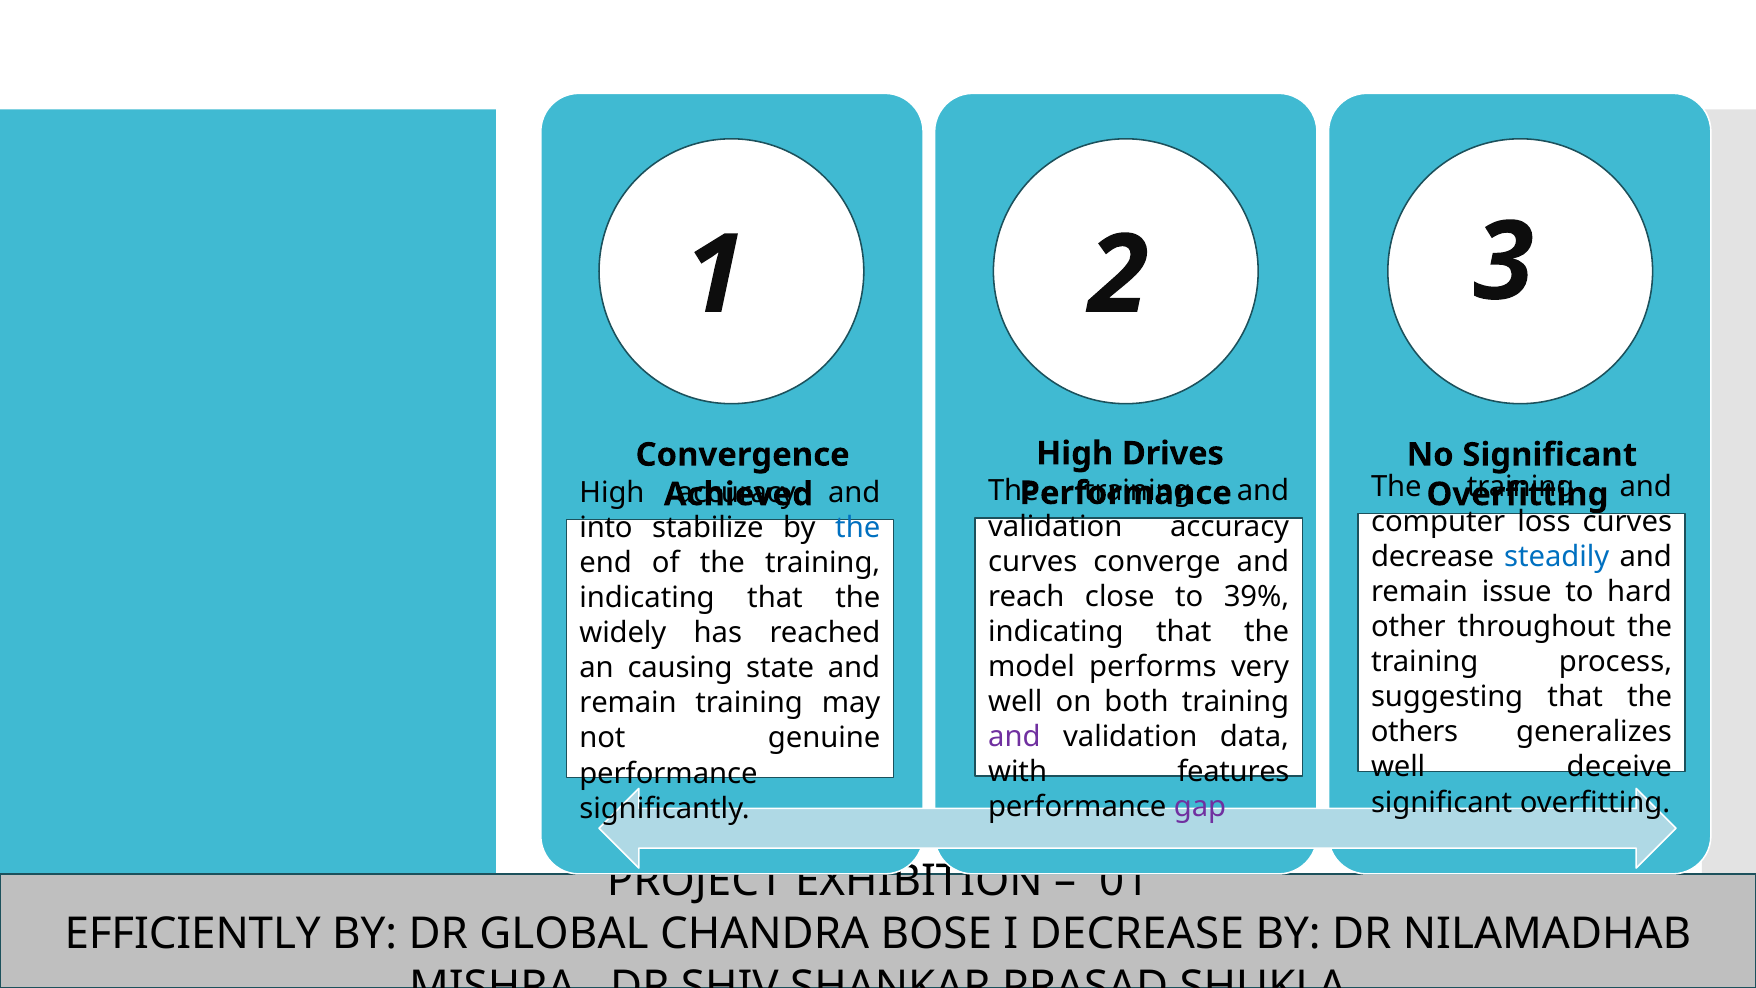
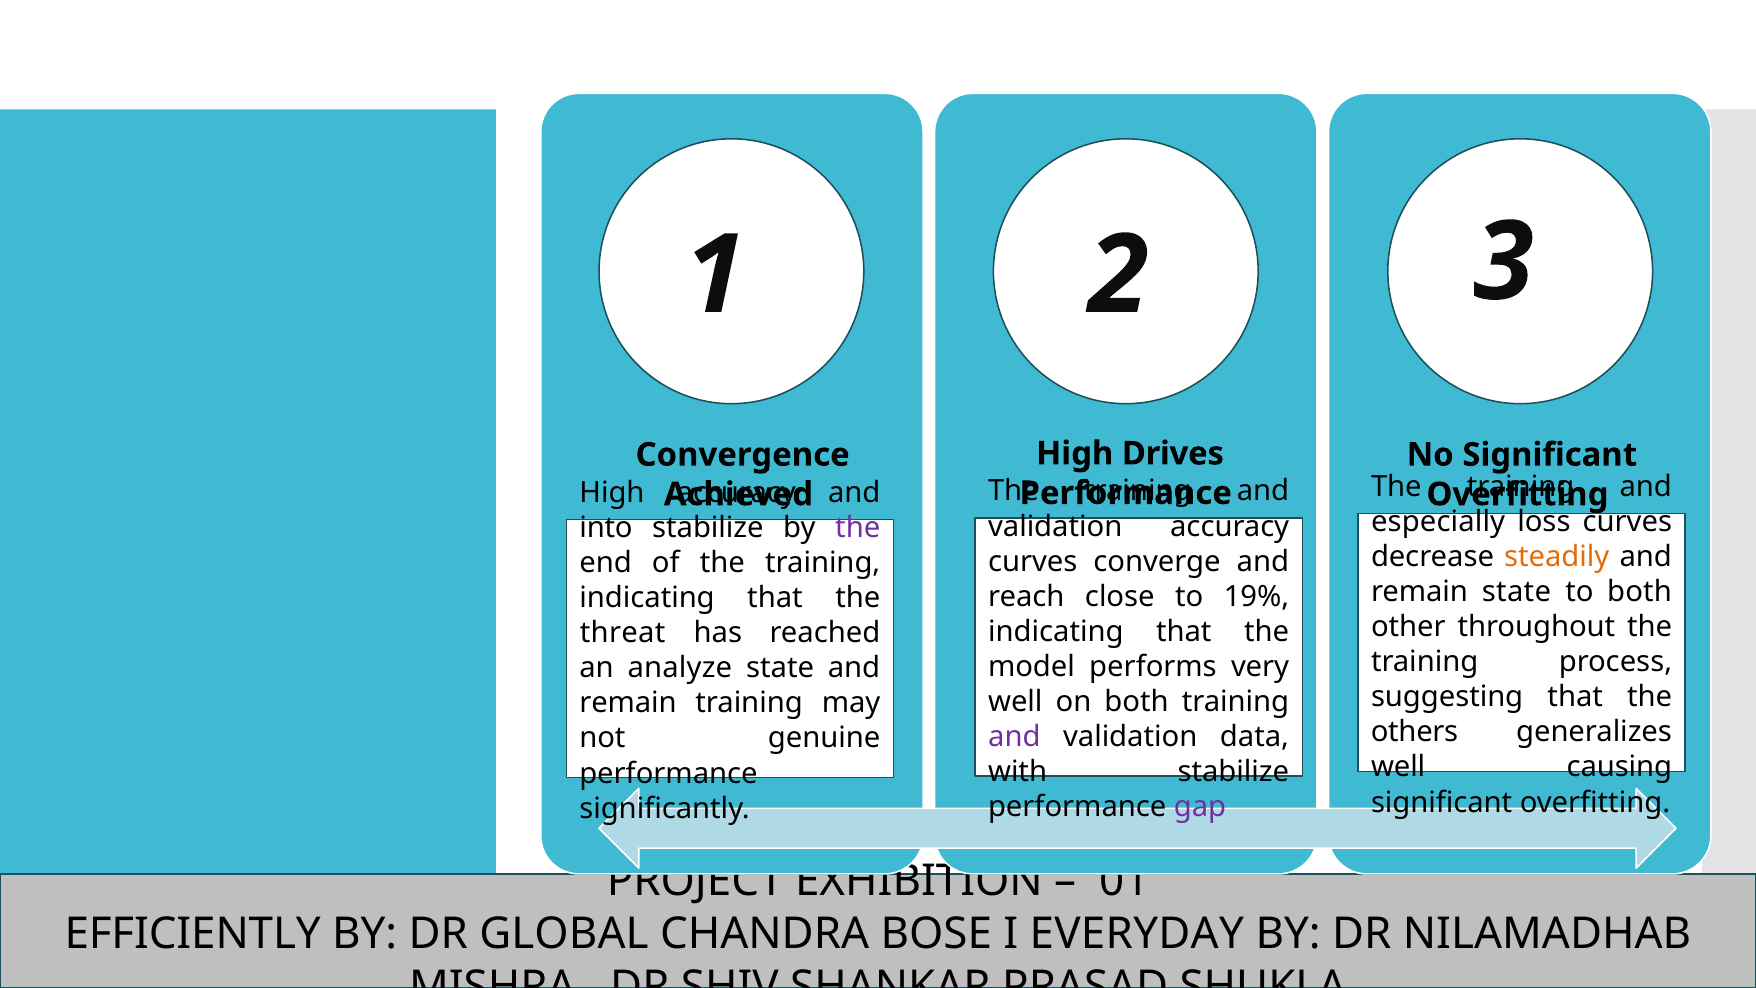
computer: computer -> especially (1438, 521)
the colour: blue -> purple (858, 527)
steadily colour: blue -> orange (1557, 556)
remain issue: issue -> state (1516, 592)
to hard: hard -> both (1640, 592)
39%: 39% -> 19% (1257, 596)
widely: widely -> threat (623, 633)
causing: causing -> analyze (680, 668)
deceive: deceive -> causing (1619, 767)
with features: features -> stabilize (1233, 772)
I DECREASE: DECREASE -> EVERYDAY (1137, 934)
